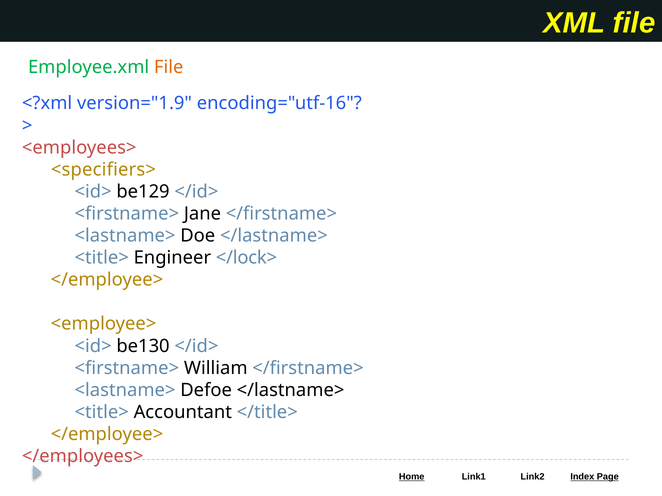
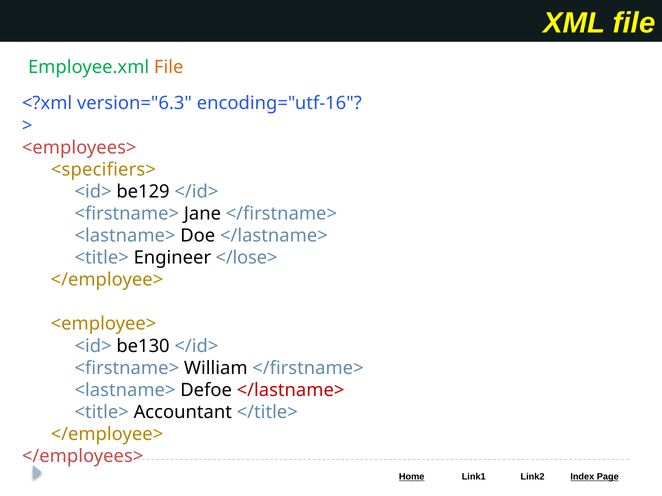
version="1.9: version="1.9 -> version="6.3 (134, 103)
</lock>: </lock> -> </lose> (246, 258)
</lastname> colour: black -> red (291, 390)
